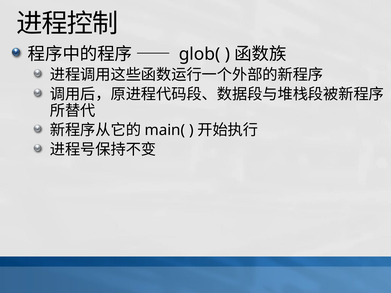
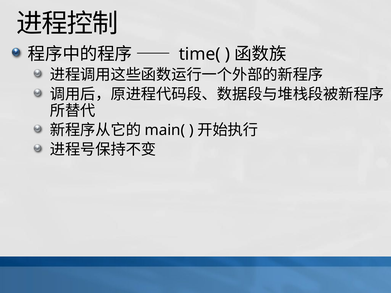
glob(: glob( -> time( (200, 54)
